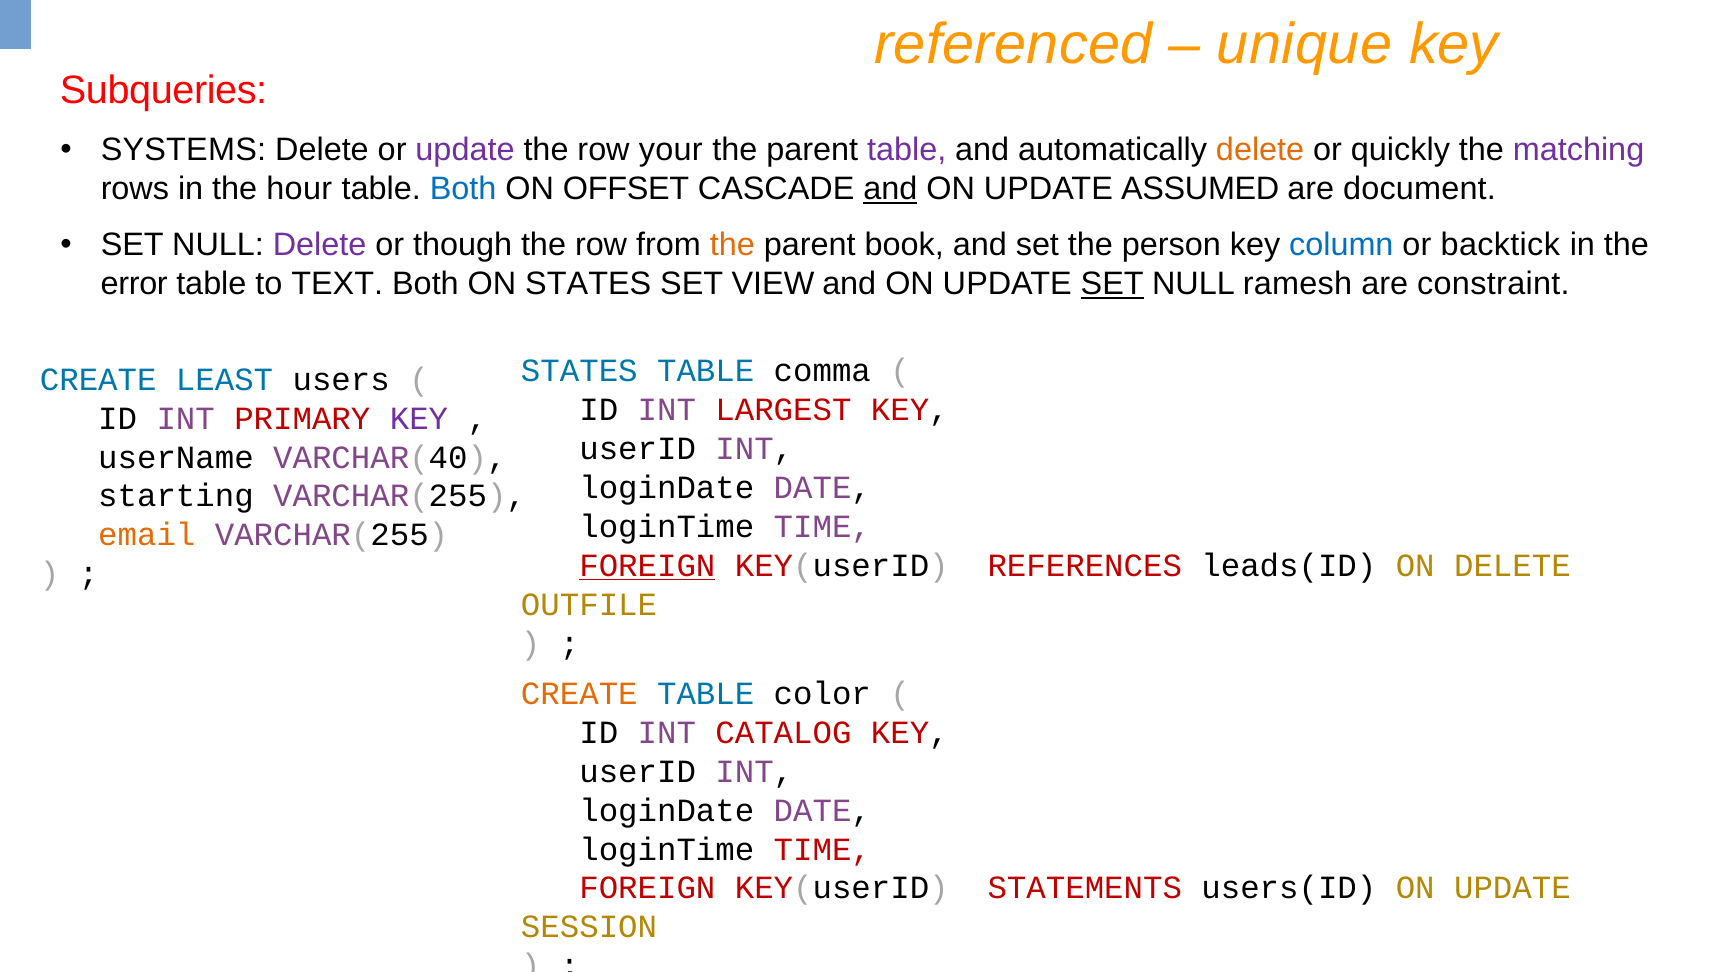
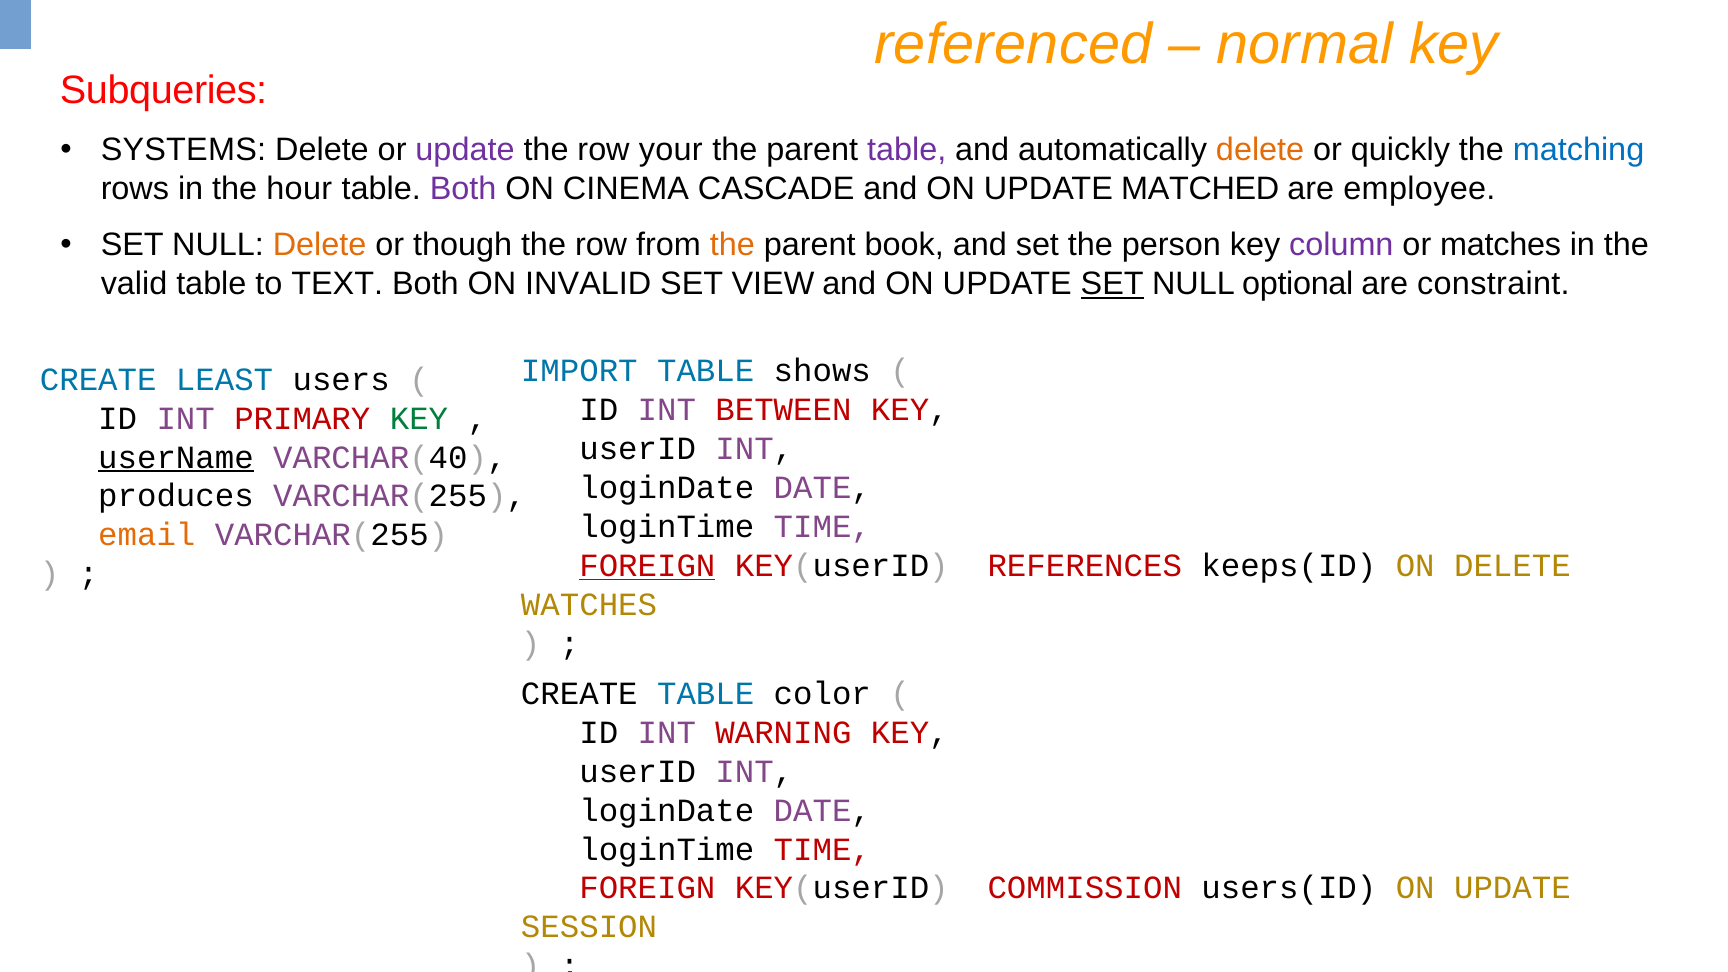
unique: unique -> normal (1305, 45)
matching colour: purple -> blue (1579, 150)
Both colour: blue -> purple (463, 189)
OFFSET: OFFSET -> CINEMA (626, 189)
and underline: present -> none (890, 189)
ASSUMED: ASSUMED -> MATCHED (1200, 189)
document: document -> employee (1419, 189)
Delete colour: purple -> orange (320, 245)
column colour: blue -> purple (1341, 245)
backtick: backtick -> matches (1501, 245)
error: error -> valid (134, 284)
ON STATES: STATES -> INVALID (588, 284)
ramesh: ramesh -> optional (1298, 284)
STATES: STATES -> IMPORT (579, 371)
comma: comma -> shows (822, 371)
LARGEST: LARGEST -> BETWEEN (783, 410)
KEY colour: purple -> green (419, 418)
userName underline: none -> present (176, 457)
starting: starting -> produces (176, 496)
leads(ID: leads(ID -> keeps(ID (1289, 566)
OUTFILE: OUTFILE -> WATCHES (589, 604)
CREATE colour: orange -> black (579, 694)
CATALOG: CATALOG -> WARNING (783, 733)
STATEMENTS: STATEMENTS -> COMMISSION (1085, 888)
